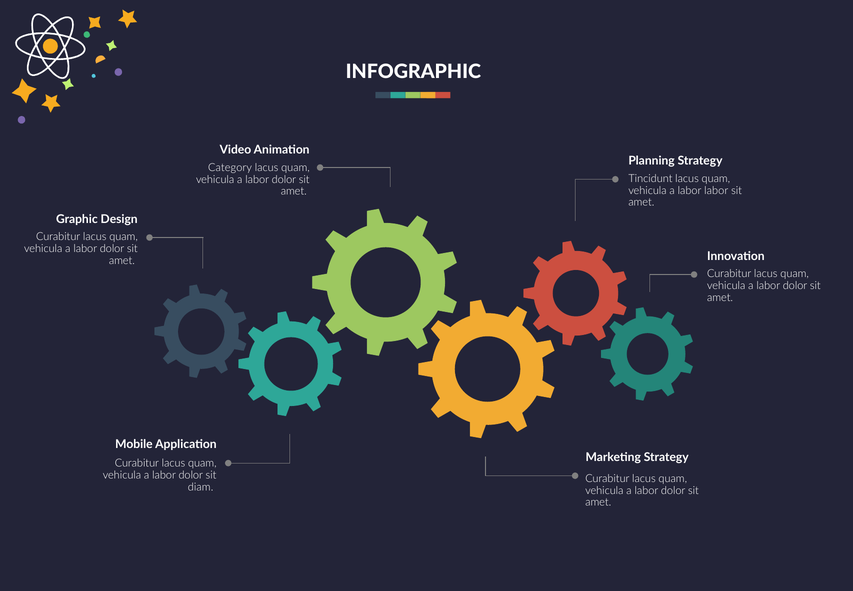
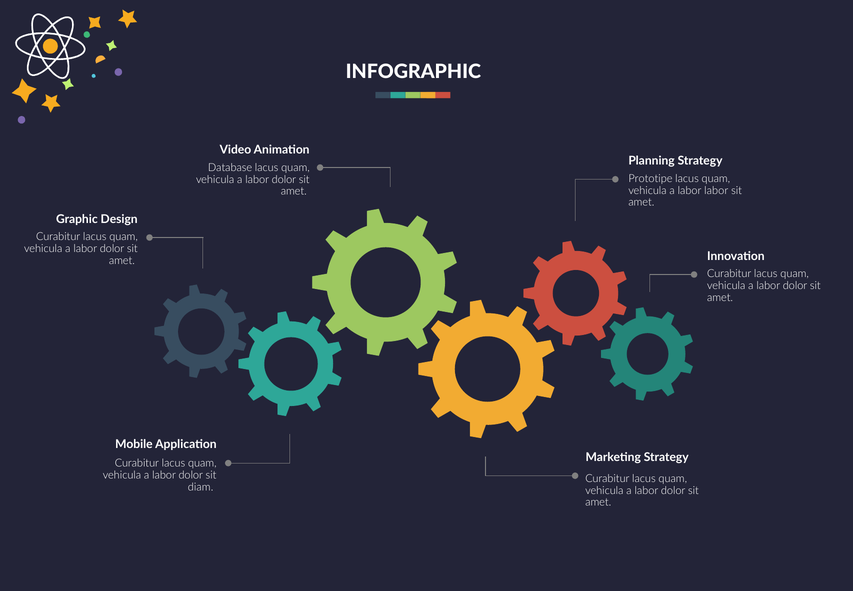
Category: Category -> Database (230, 167)
Tincidunt: Tincidunt -> Prototipe (650, 178)
